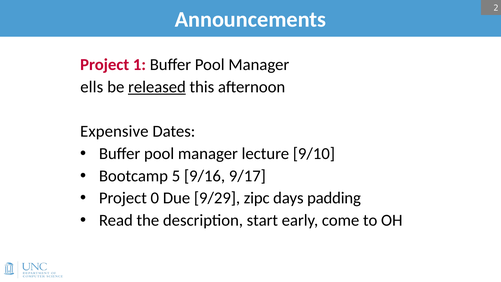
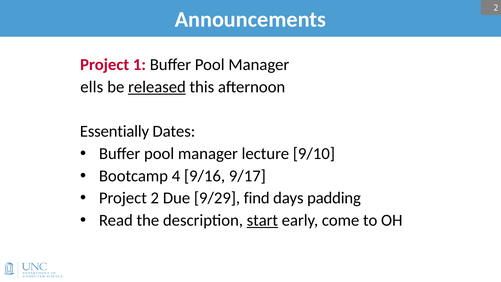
Expensive: Expensive -> Essentially (114, 131)
5: 5 -> 4 (176, 176)
Project 0: 0 -> 2 (155, 198)
zipc: zipc -> find (257, 198)
start underline: none -> present (262, 220)
